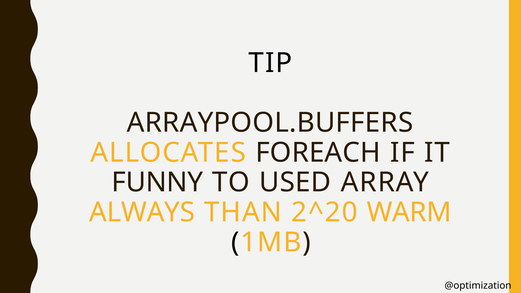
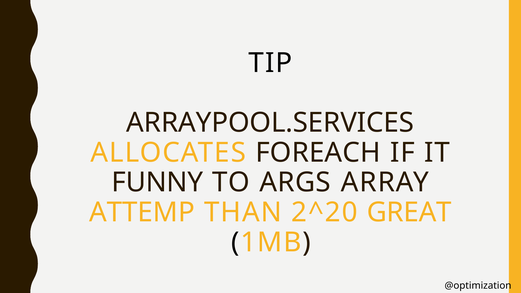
ARRAYPOOL.BUFFERS: ARRAYPOOL.BUFFERS -> ARRAYPOOL.SERVICES (270, 123)
USED: USED -> ARGS (295, 183)
ALWAYS: ALWAYS -> ATTEMP (142, 212)
WARM: WARM -> GREAT (409, 212)
